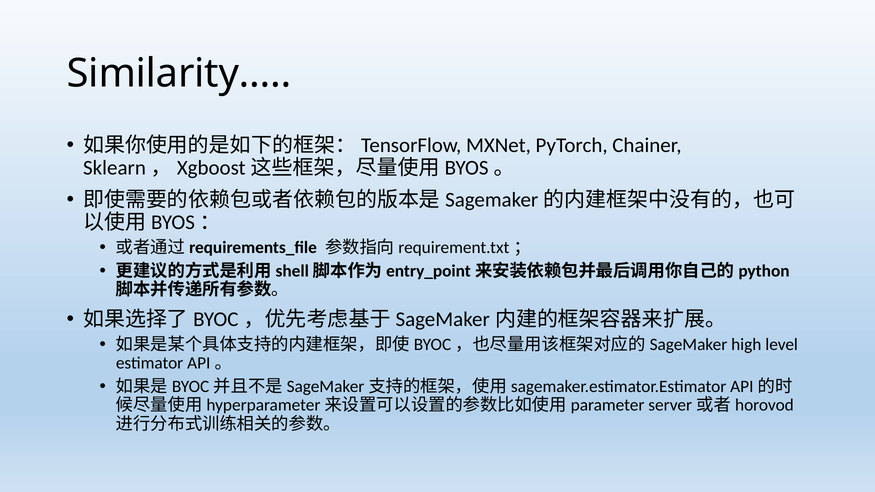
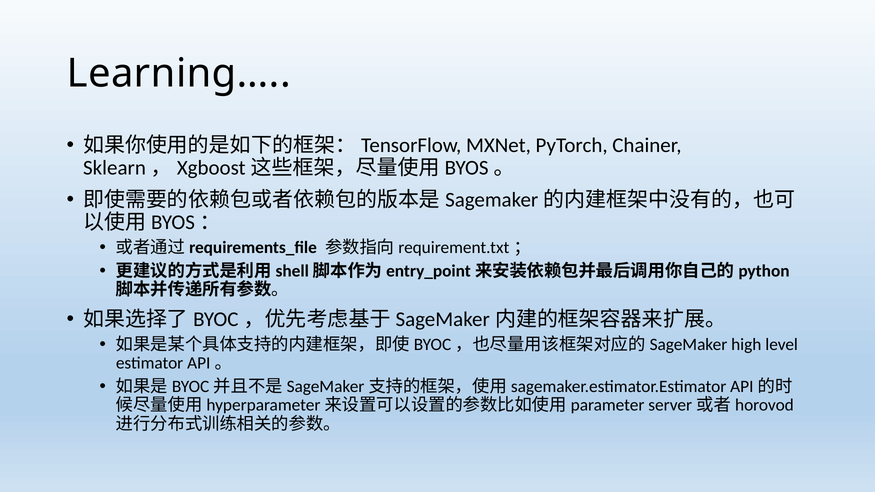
Similarity…: Similarity… -> Learning… (179, 74)
